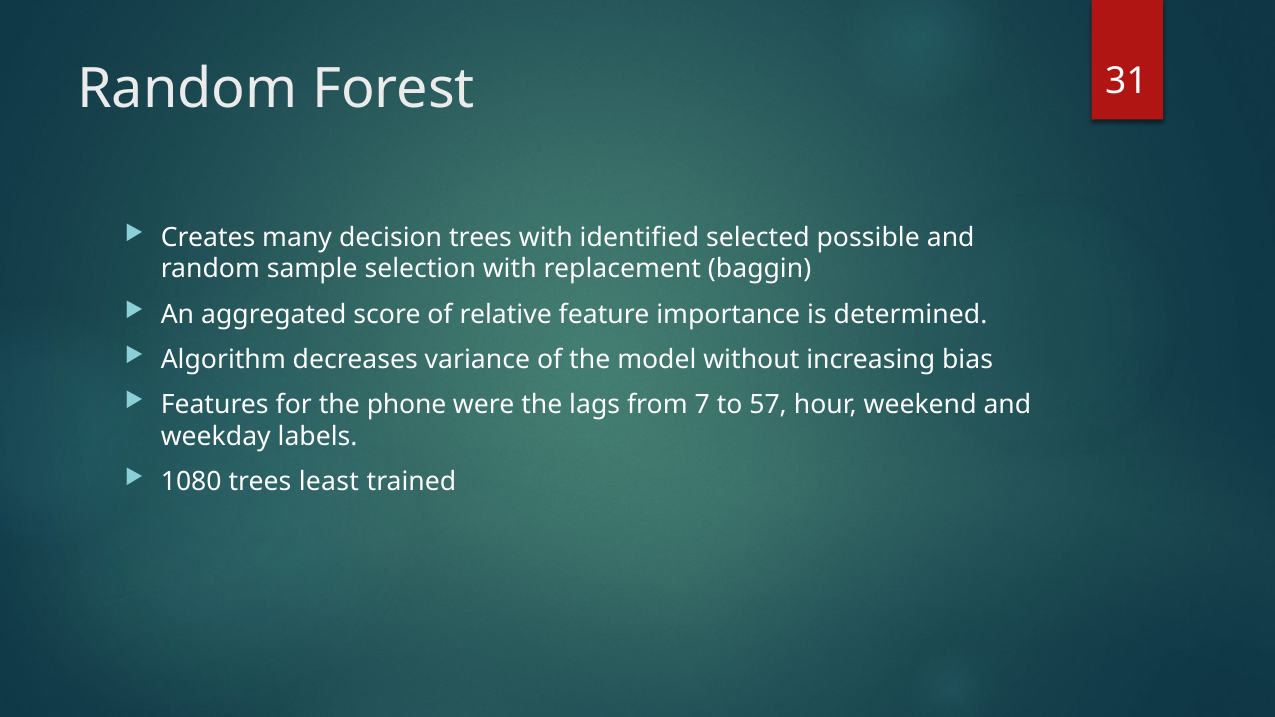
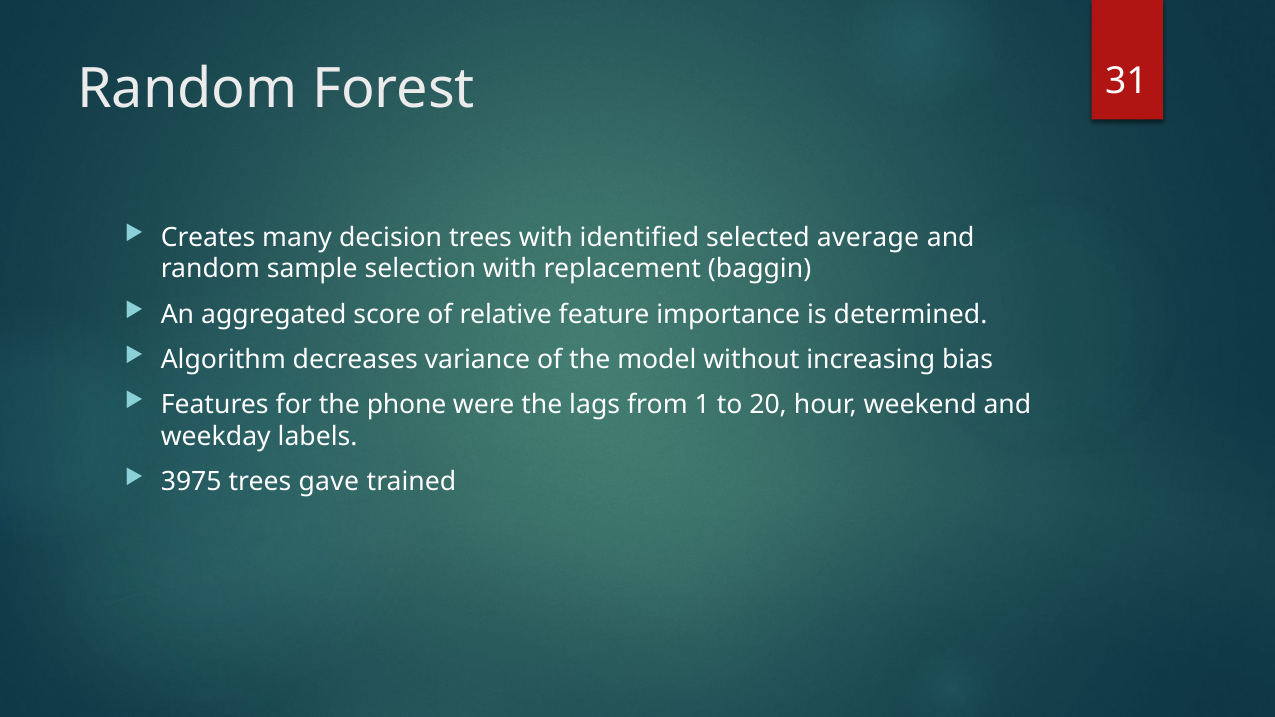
possible: possible -> average (868, 237)
7: 7 -> 1 (702, 405)
57: 57 -> 20 (768, 405)
1080: 1080 -> 3975 (191, 482)
least: least -> gave (329, 482)
